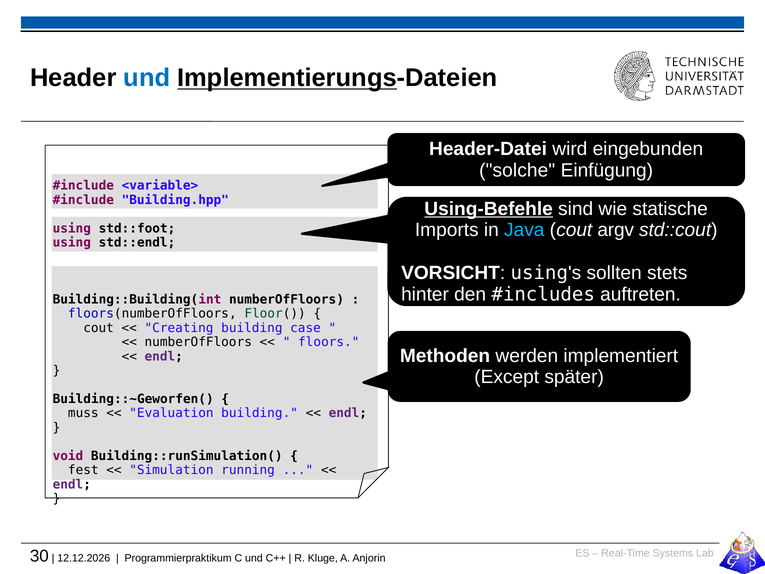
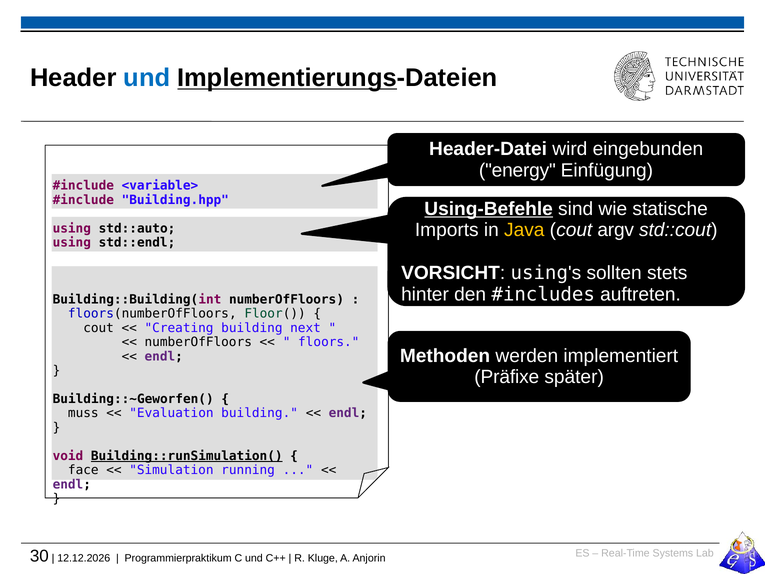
solche: solche -> energy (517, 170)
Java colour: light blue -> yellow (524, 230)
std::foot: std::foot -> std::auto (137, 228)
case: case -> next (306, 328)
Except: Except -> Präfixe (507, 377)
Building::runSimulation( underline: none -> present (187, 456)
fest: fest -> face (83, 470)
